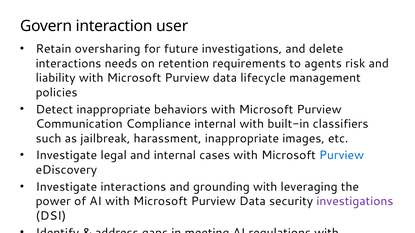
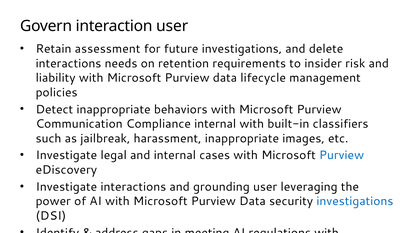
oversharing: oversharing -> assessment (108, 49)
agents: agents -> insider (323, 64)
grounding with: with -> user (265, 187)
investigations colour: purple -> blue (355, 202)
